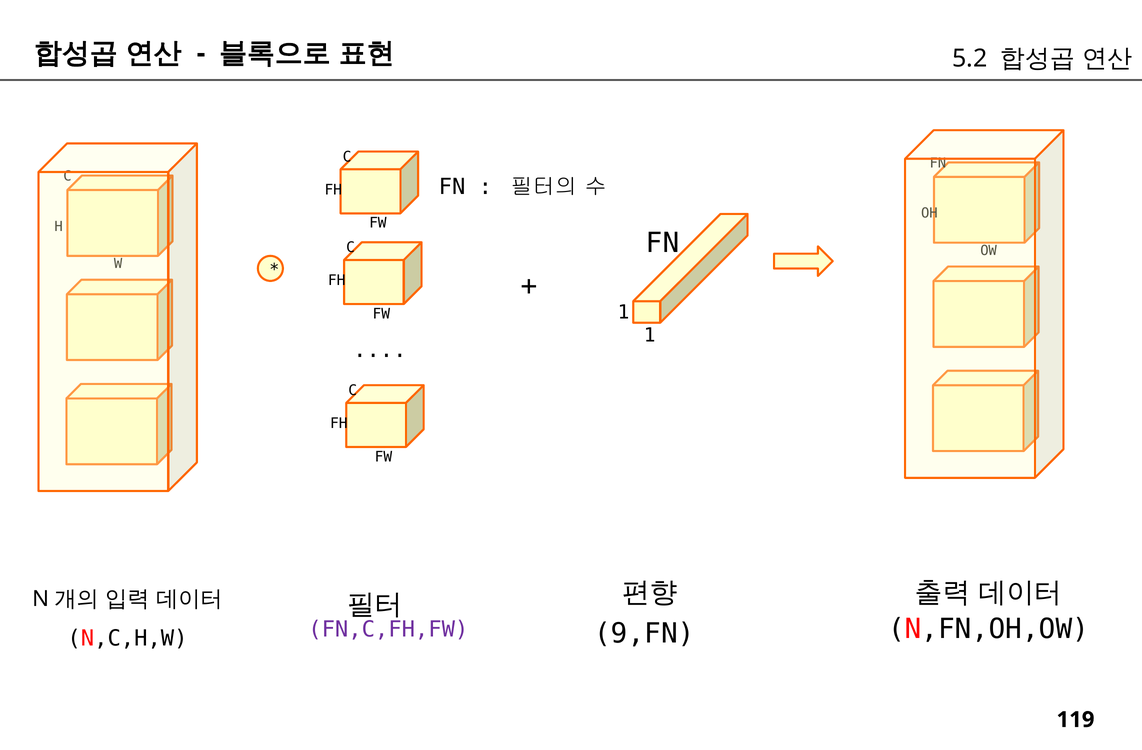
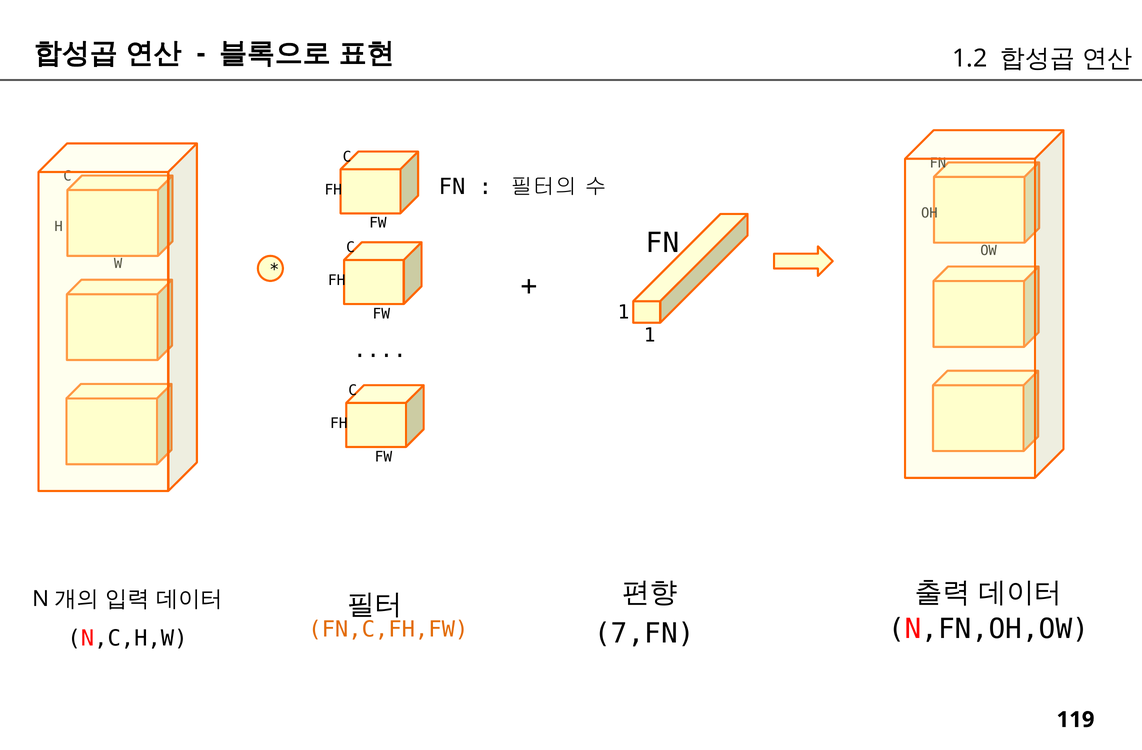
5.2: 5.2 -> 1.2 (970, 59)
9,FN: 9,FN -> 7,FN (644, 633)
FN,C,FH,FW colour: purple -> orange (388, 630)
